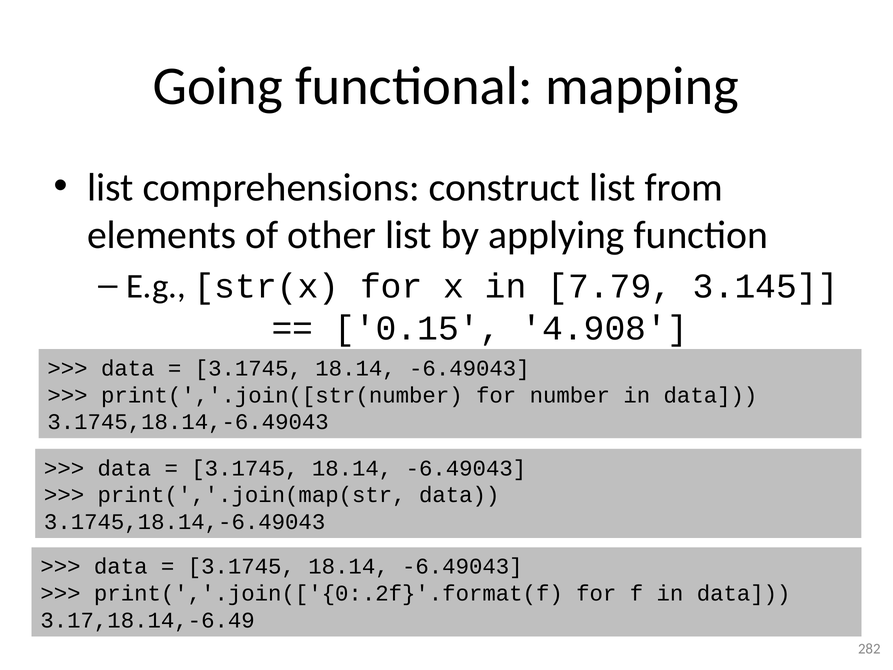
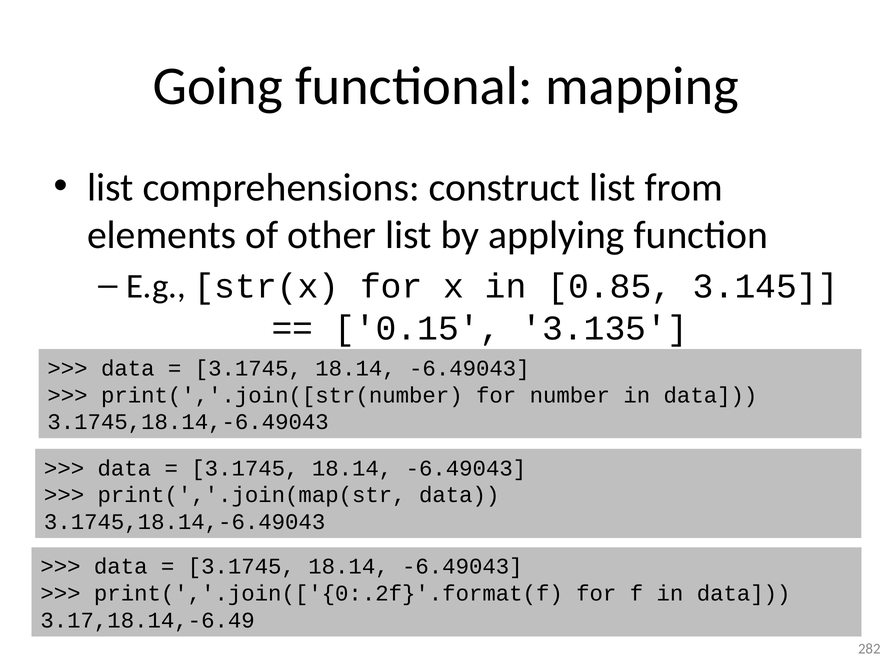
7.79: 7.79 -> 0.85 (610, 286)
4.908: 4.908 -> 3.135 (605, 328)
